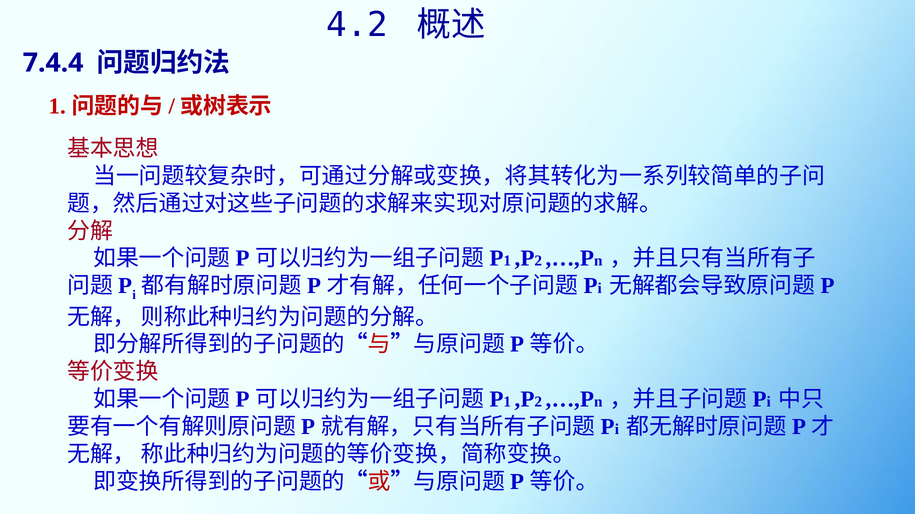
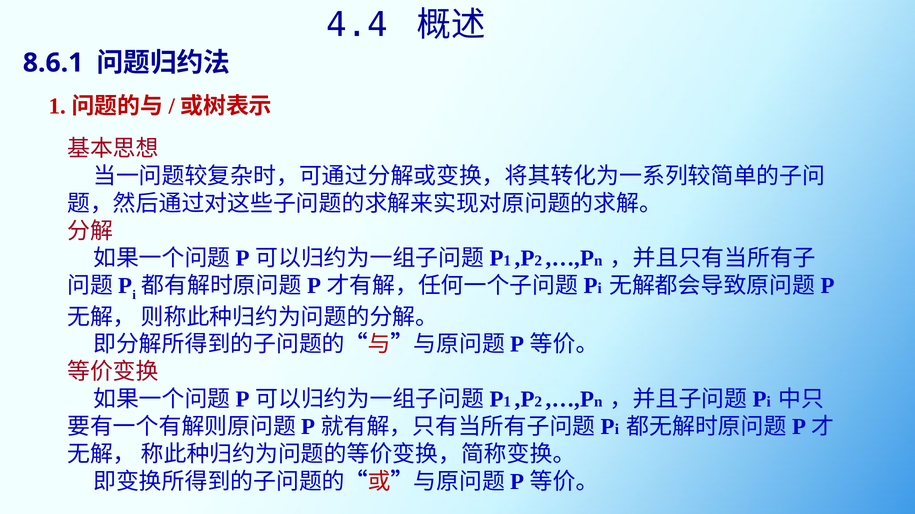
4.2: 4.2 -> 4.4 (357, 25)
7.4.4: 7.4.4 -> 8.6.1 (53, 63)
